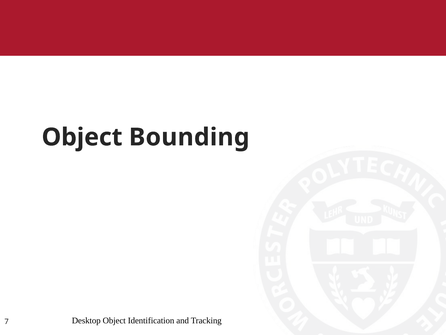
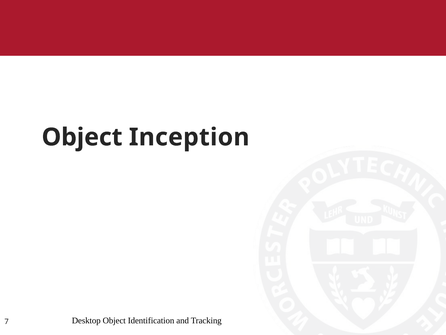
Bounding: Bounding -> Inception (189, 137)
